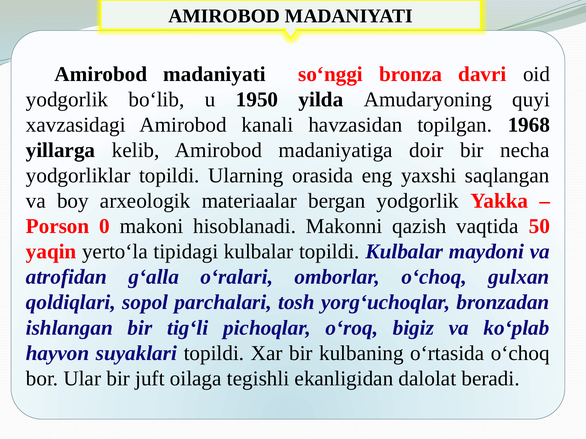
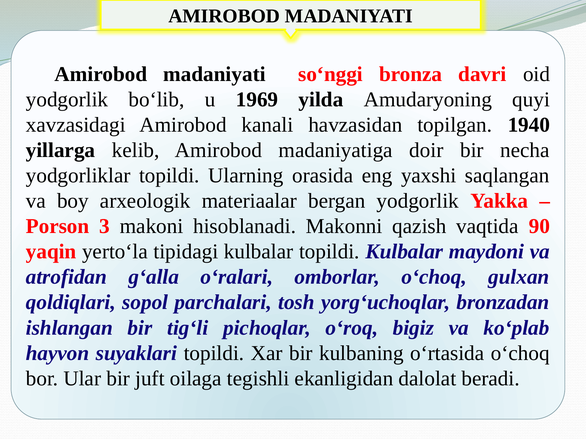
1950: 1950 -> 1969 (257, 100)
1968: 1968 -> 1940 (529, 125)
0: 0 -> 3 (104, 227)
50: 50 -> 90 (539, 227)
